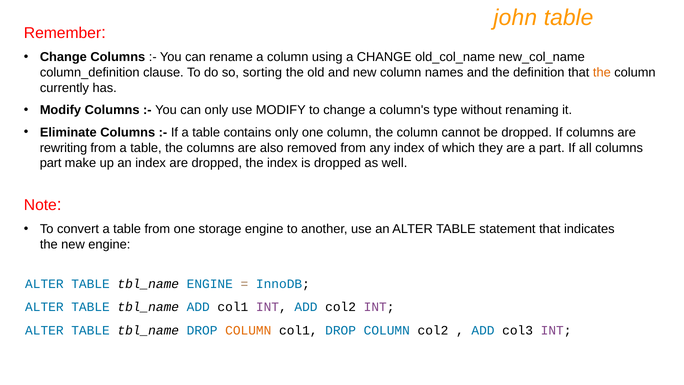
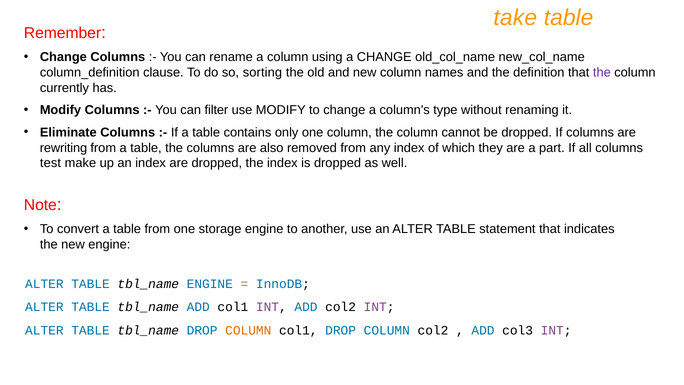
john: john -> take (515, 18)
the colour: orange -> purple (602, 72)
can only: only -> filter (216, 110)
part: part -> test (50, 163)
